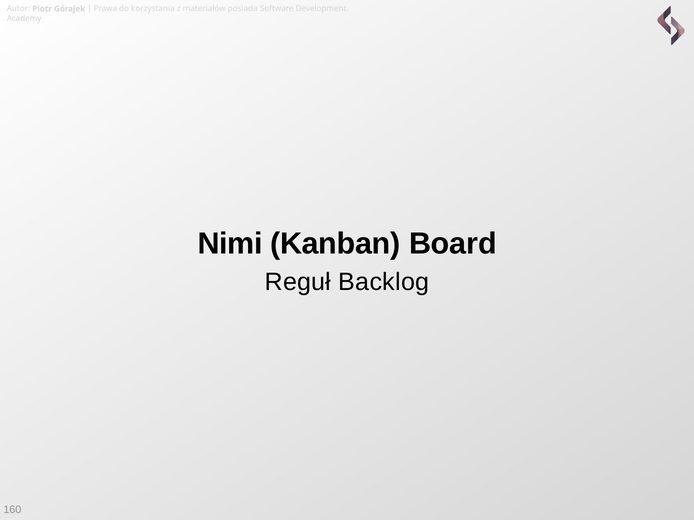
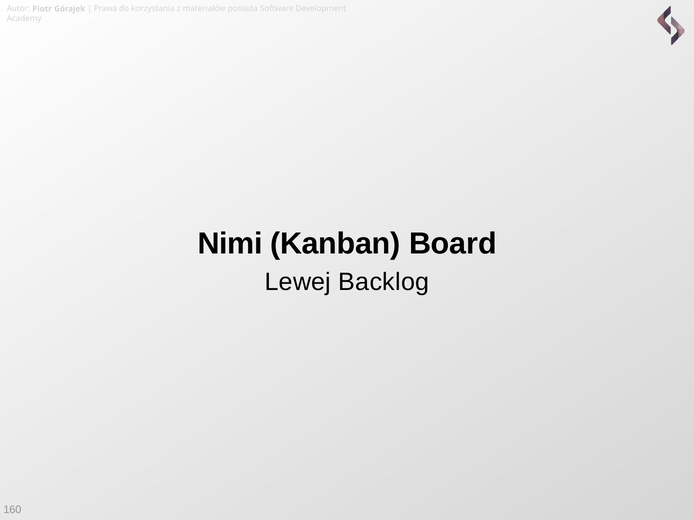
Reguł: Reguł -> Lewej (298, 282)
